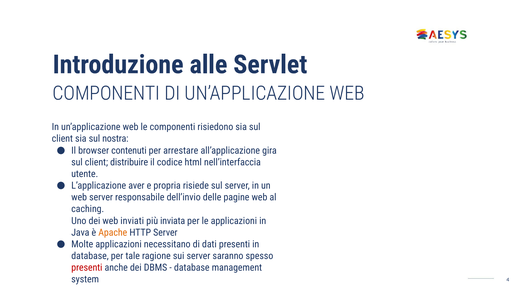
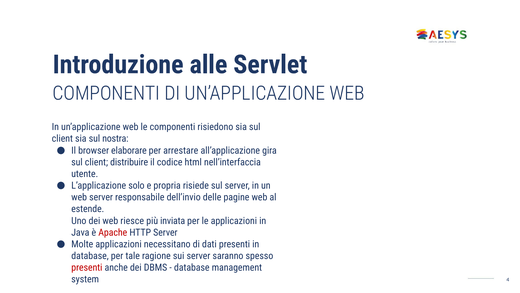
contenuti: contenuti -> elaborare (129, 150)
aver: aver -> solo (136, 185)
caching: caching -> estende (88, 209)
inviati: inviati -> riesce (132, 220)
Apache colour: orange -> red (113, 232)
